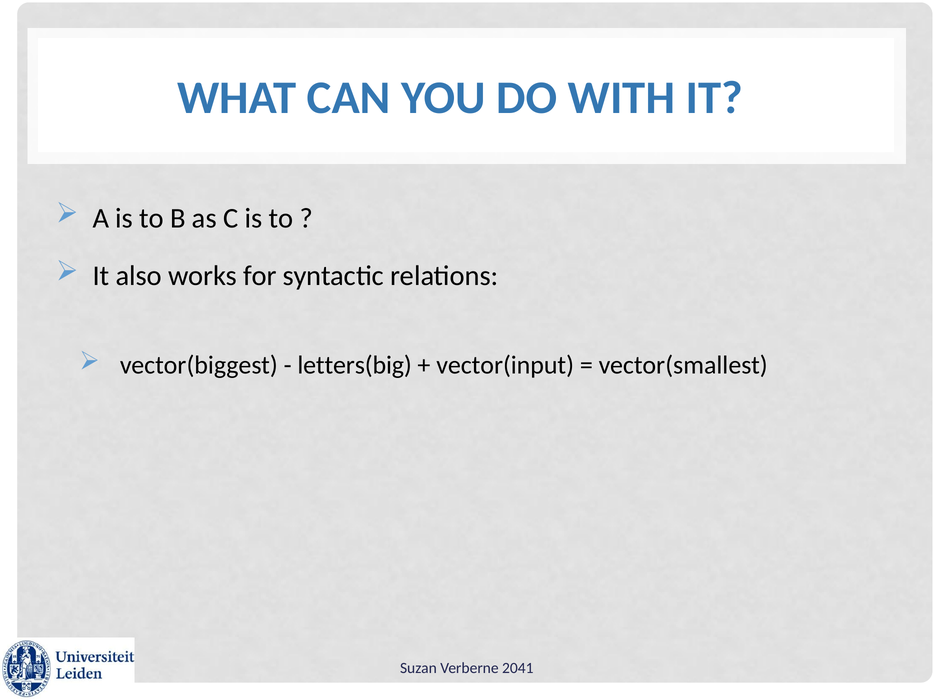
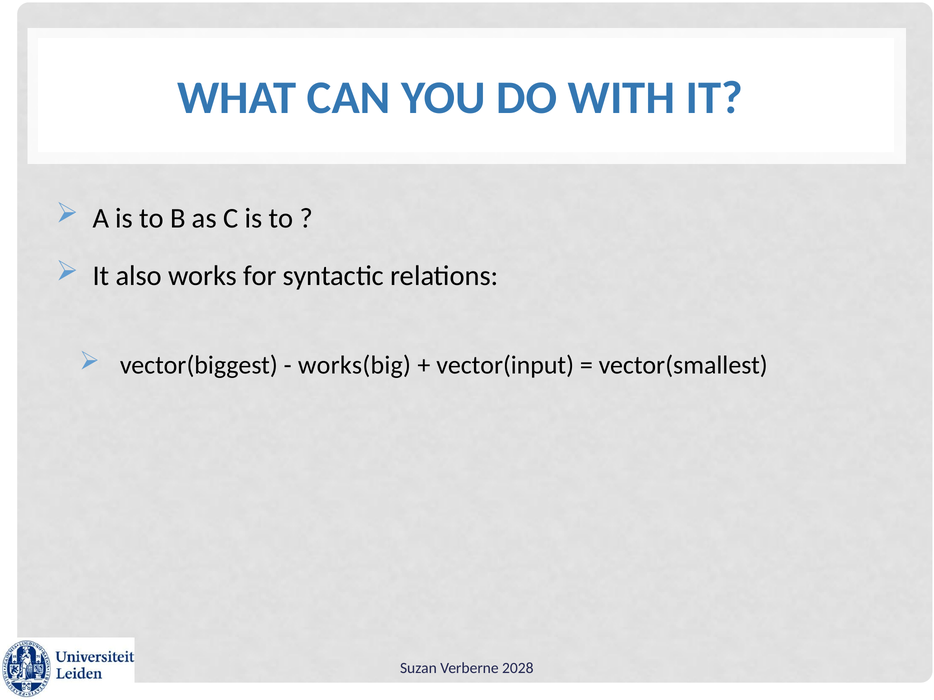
letters(big: letters(big -> works(big (354, 366)
2041: 2041 -> 2028 (518, 669)
